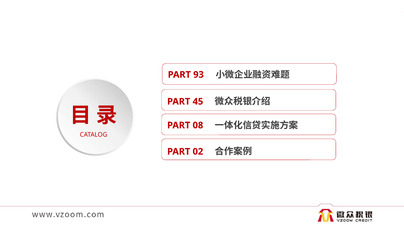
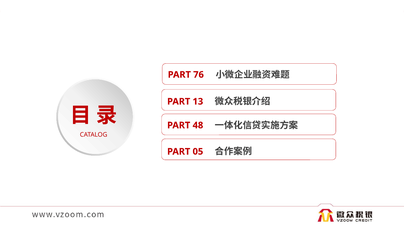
93: 93 -> 76 (199, 75)
45: 45 -> 13 (198, 102)
08: 08 -> 48 (198, 125)
02: 02 -> 05 (198, 152)
